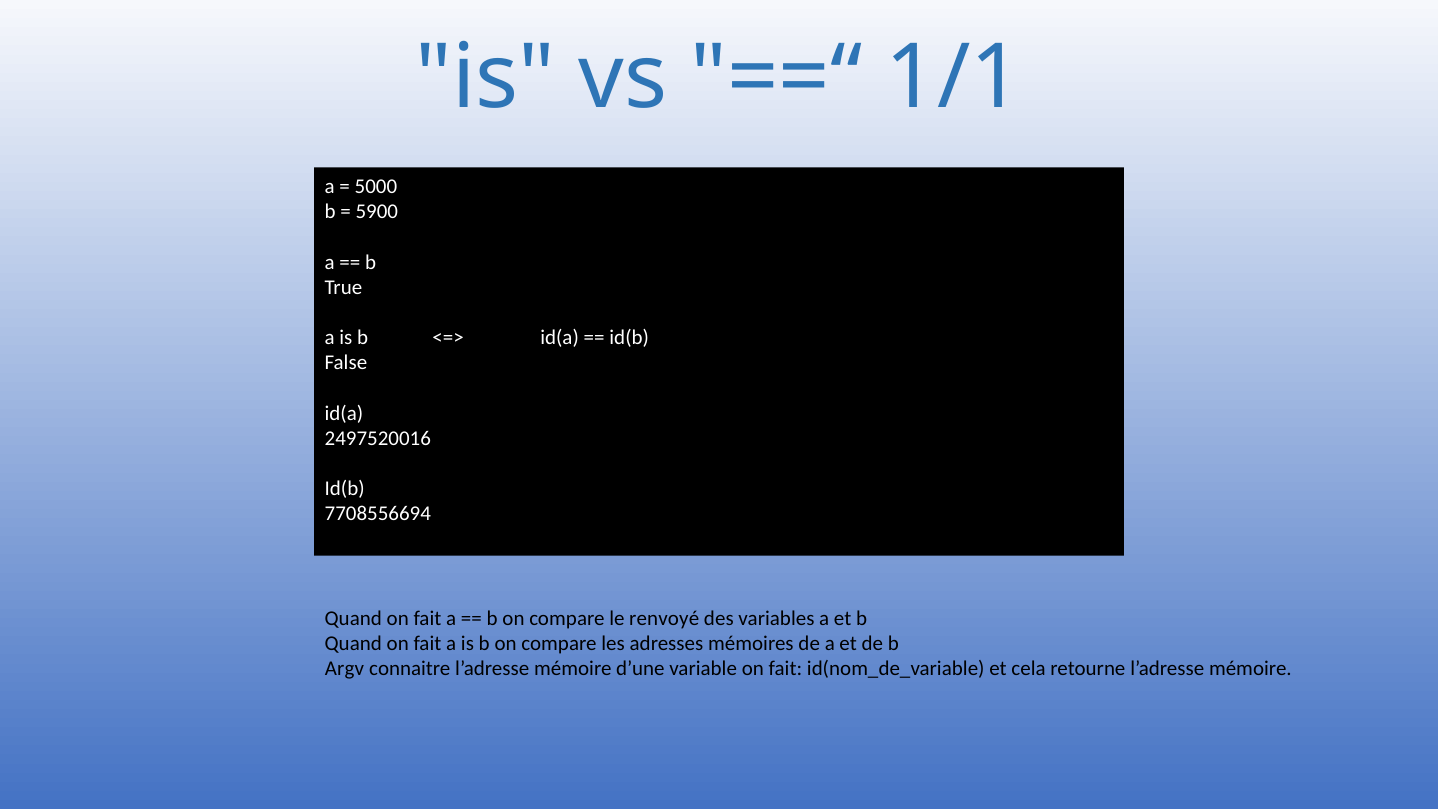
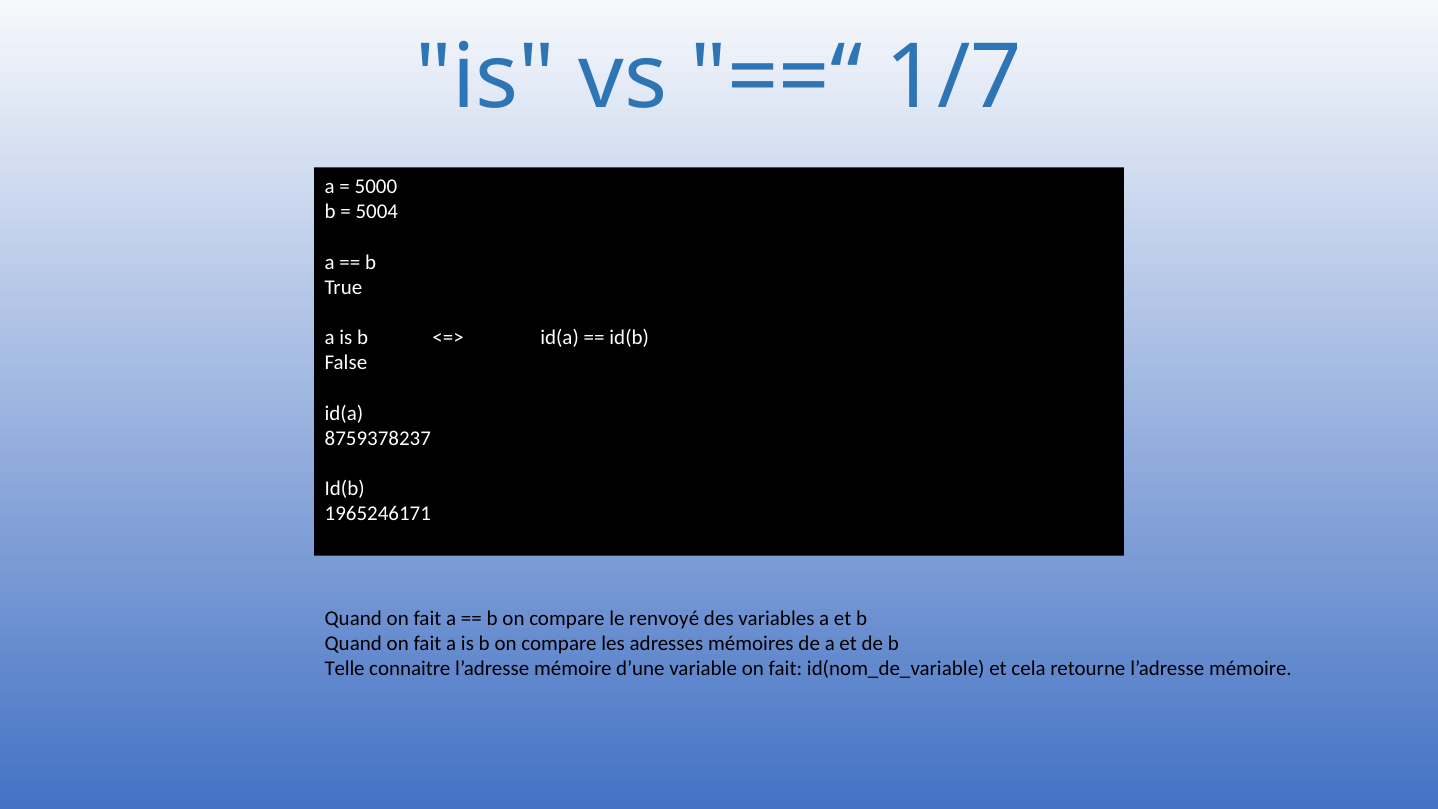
1/1: 1/1 -> 1/7 (954, 78)
5900: 5900 -> 5004 (377, 212)
2497520016: 2497520016 -> 8759378237 (378, 438)
7708556694: 7708556694 -> 1965246171 (378, 514)
Argv: Argv -> Telle (345, 669)
